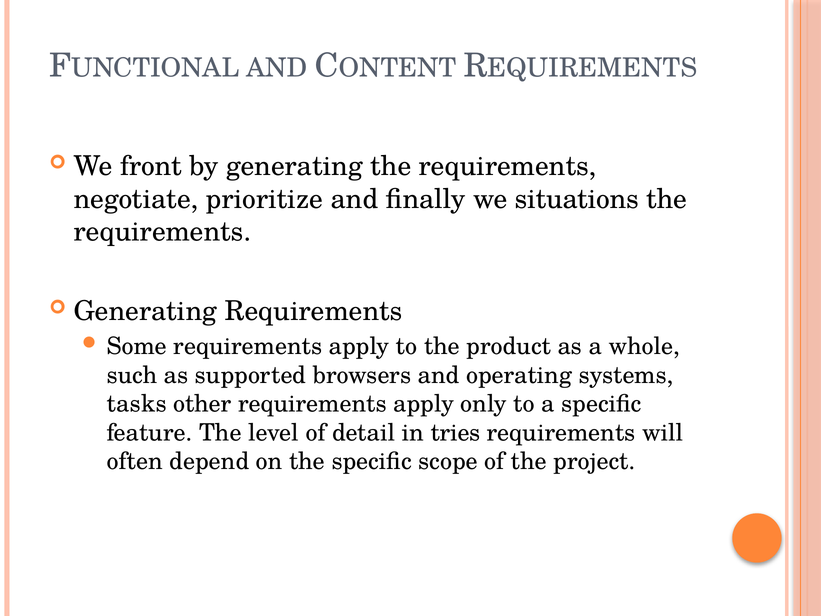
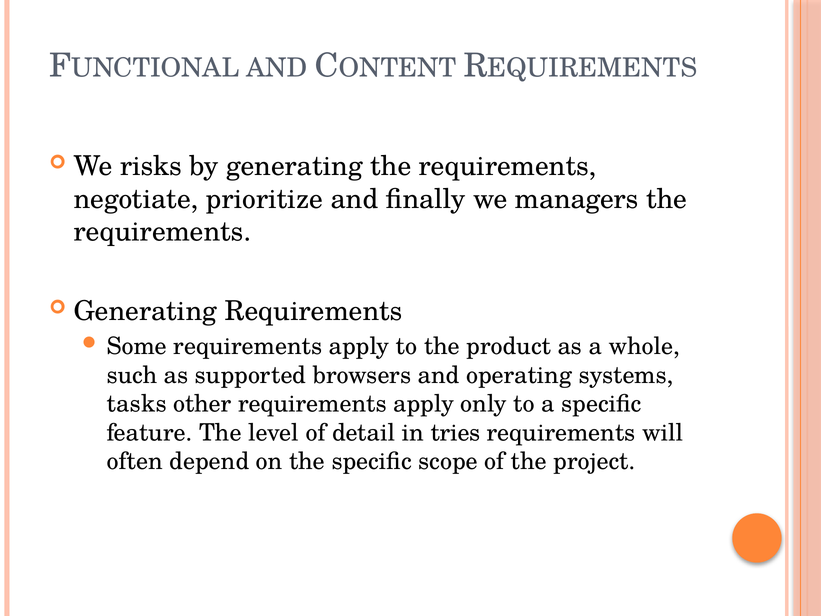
front: front -> risks (151, 166)
situations: situations -> managers (577, 199)
